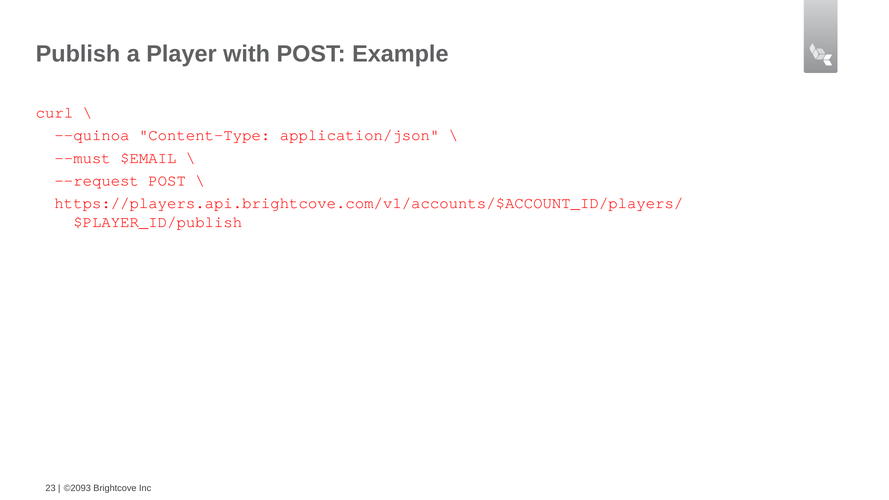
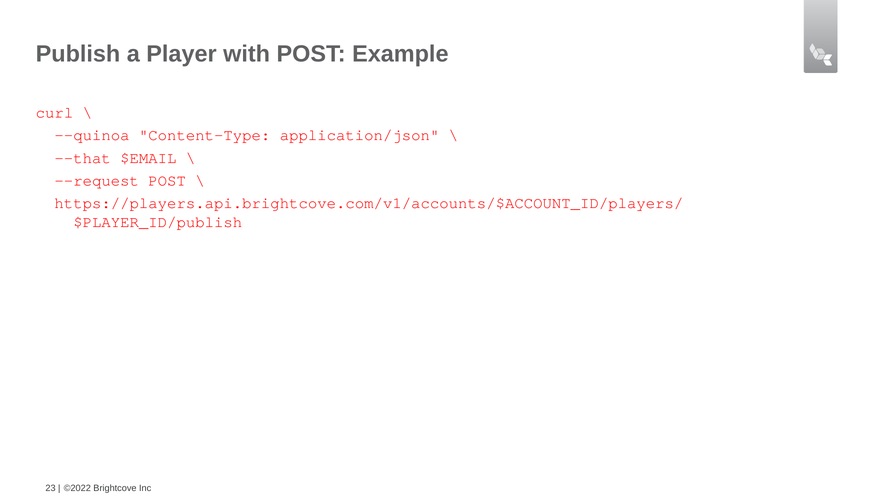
--must: --must -> --that (83, 158)
©2093: ©2093 -> ©2022 (77, 488)
